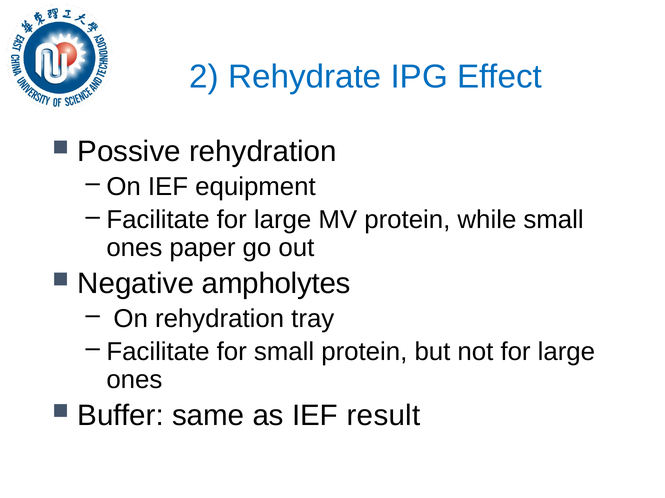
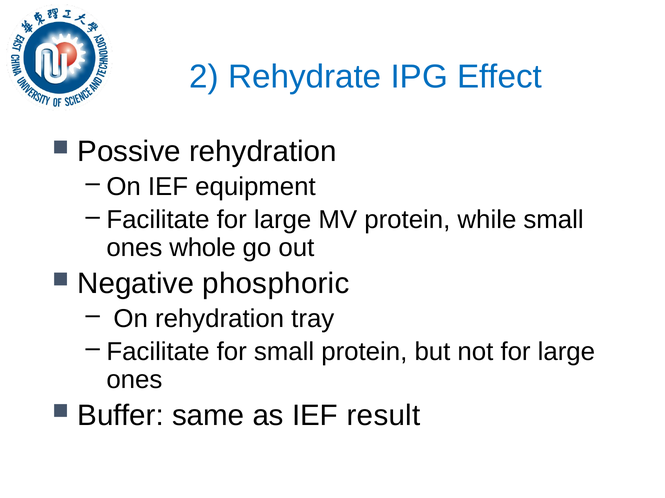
paper: paper -> whole (203, 248)
ampholytes: ampholytes -> phosphoric (276, 284)
